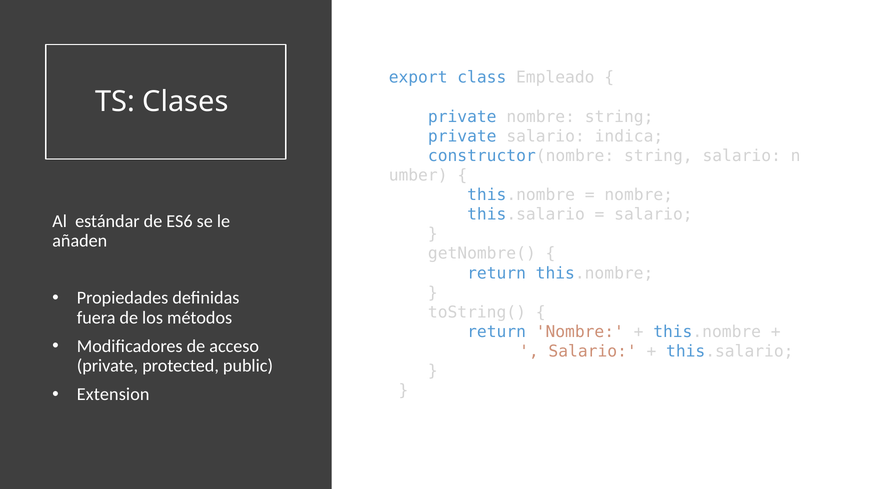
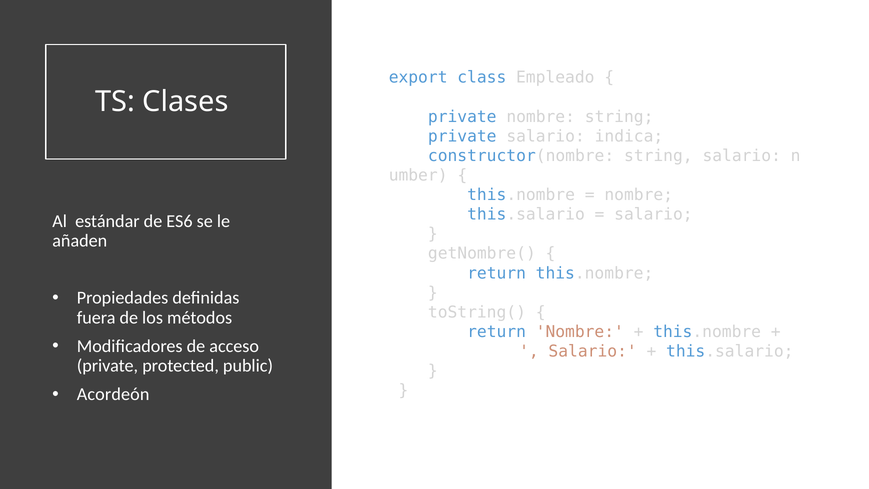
Extension: Extension -> Acordeón (113, 394)
